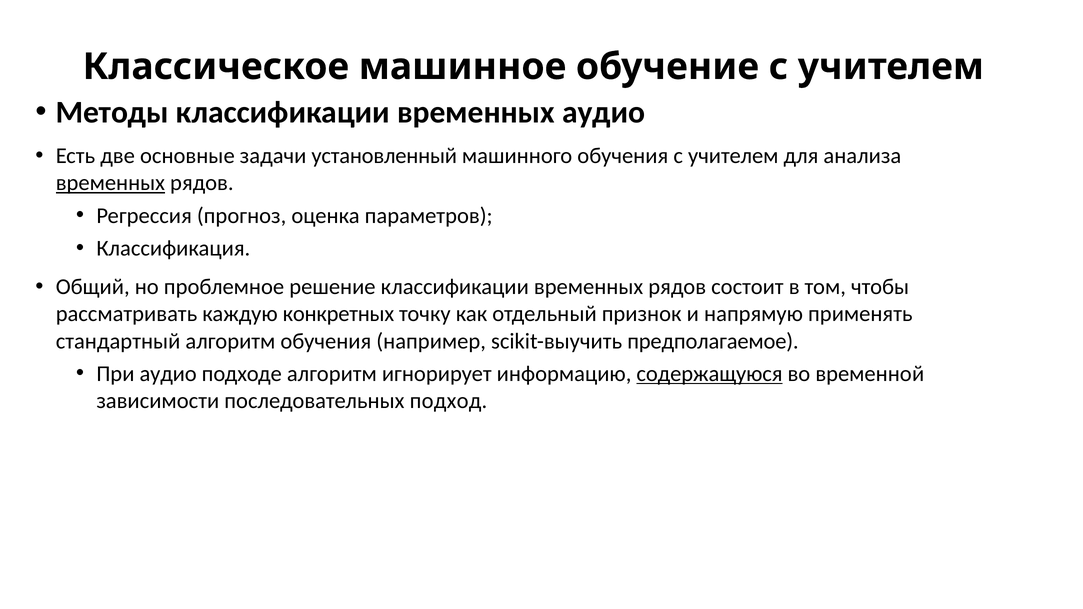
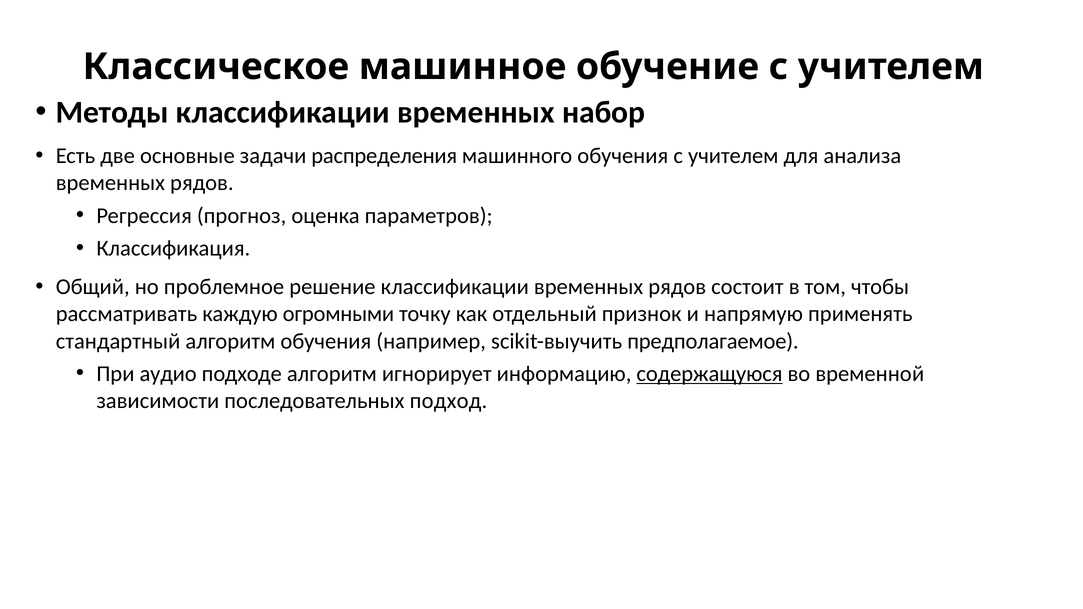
временных аудио: аудио -> набор (604, 112)
установленный: установленный -> распределения (384, 156)
временных underline: present -> none (110, 183)
конкретных: конкретных -> огромными (338, 314)
